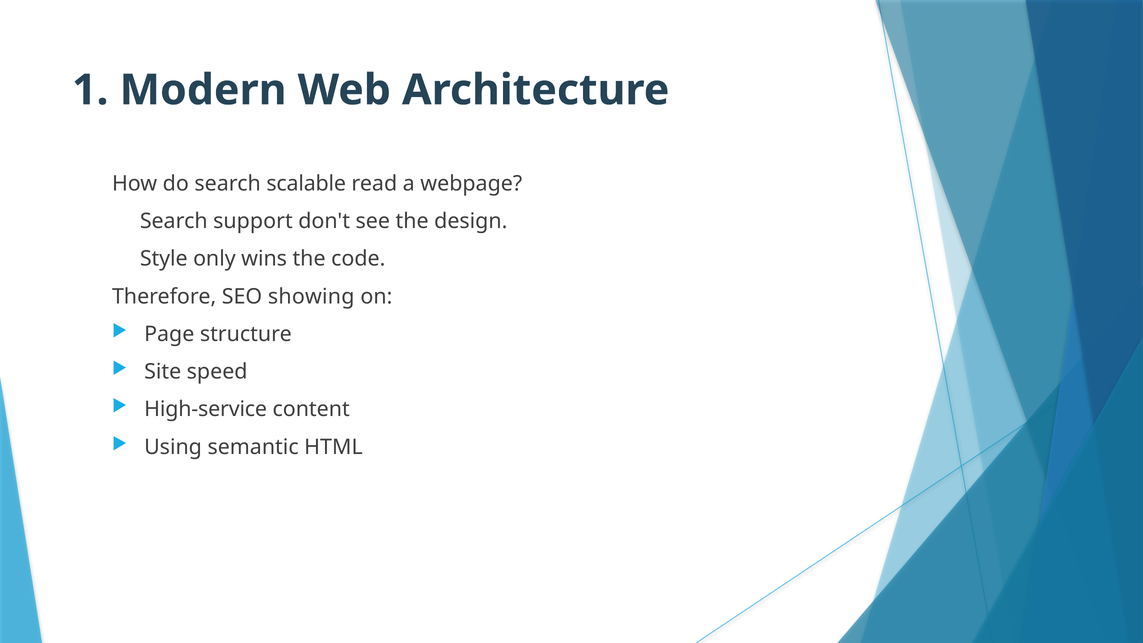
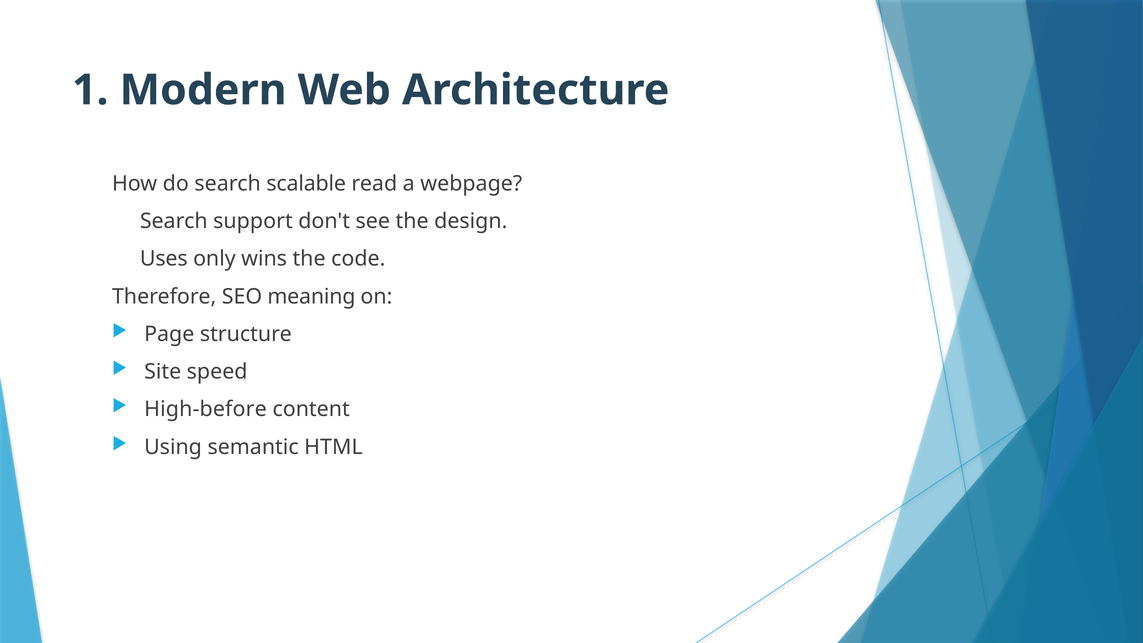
Style: Style -> Uses (164, 259)
showing: showing -> meaning (311, 296)
High-service: High-service -> High-before (205, 409)
